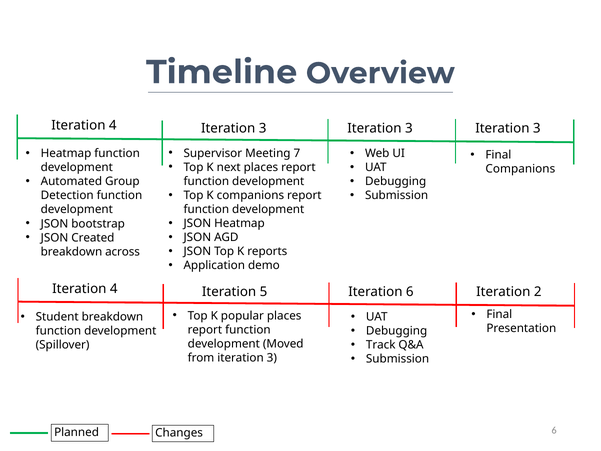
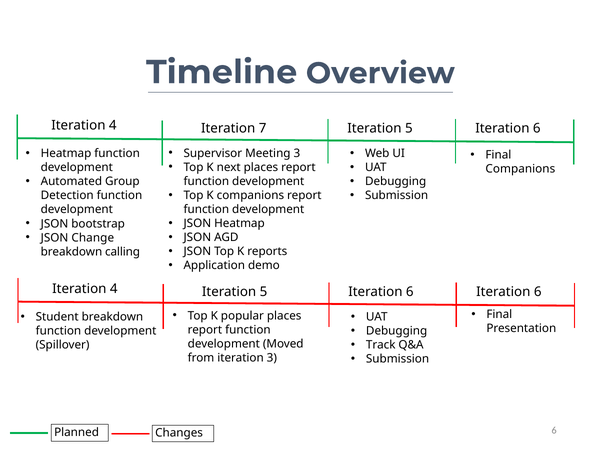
4 Iteration 3: 3 -> 7 (263, 128)
3: 3 -> 5 (409, 128)
3: 3 -> 6 (537, 128)
Meeting 7: 7 -> 3 (297, 153)
Created: Created -> Change (93, 238)
across: across -> calling (123, 252)
2: 2 -> 6 (538, 292)
